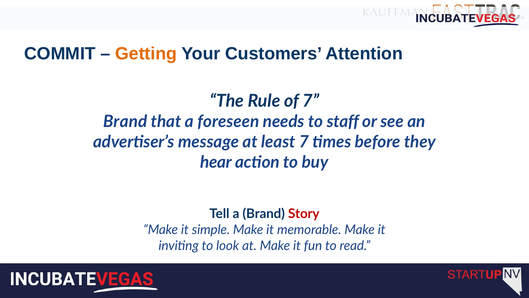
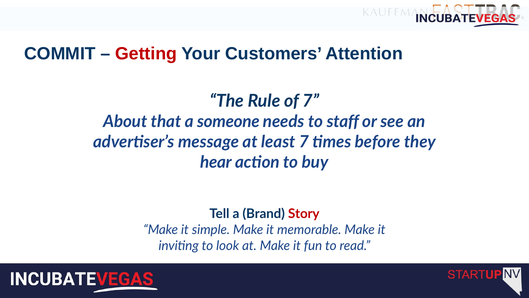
Getting colour: orange -> red (146, 53)
Brand: Brand -> About (125, 122)
foreseen: foreseen -> someone (228, 122)
